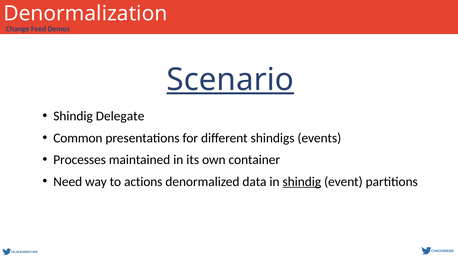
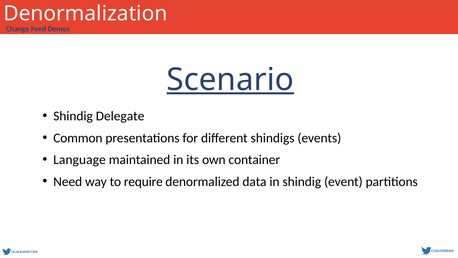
Processes: Processes -> Language (80, 160)
actions: actions -> require (143, 181)
shindig underline: present -> none (302, 181)
